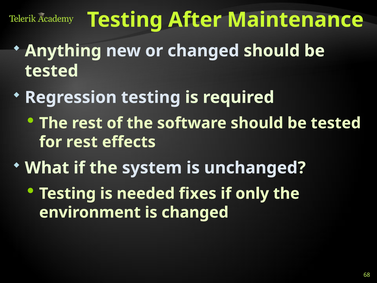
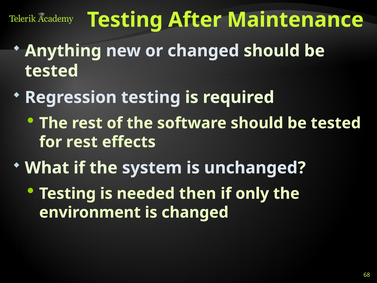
fixes: fixes -> then (198, 193)
